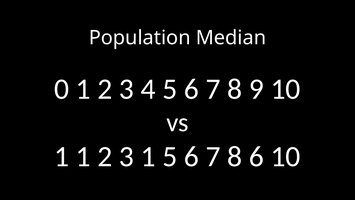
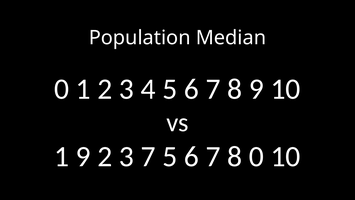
1 1: 1 -> 9 (83, 156)
3 1: 1 -> 7 (148, 156)
8 6: 6 -> 0 (256, 156)
